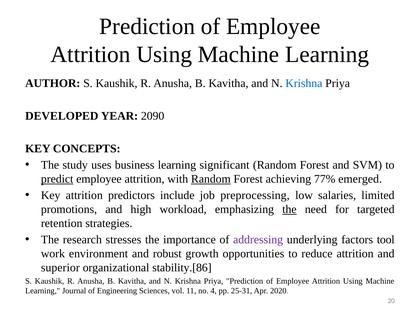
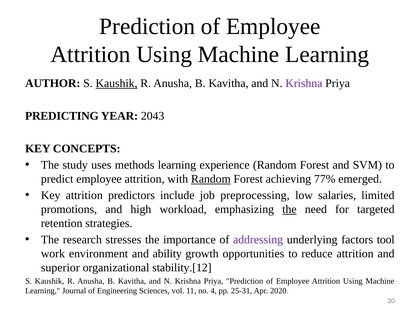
Kaushik underline: none -> present (117, 83)
Krishna colour: blue -> purple (304, 83)
DEVELOPED: DEVELOPED -> PREDICTING (62, 116)
2090: 2090 -> 2043 (153, 116)
business: business -> methods (135, 165)
significant: significant -> experience (225, 165)
predict underline: present -> none (57, 179)
robust: robust -> ability (167, 254)
stability.[86: stability.[86 -> stability.[12 (182, 268)
